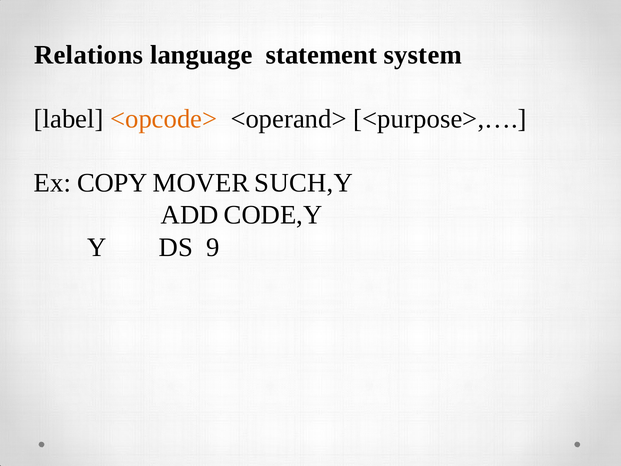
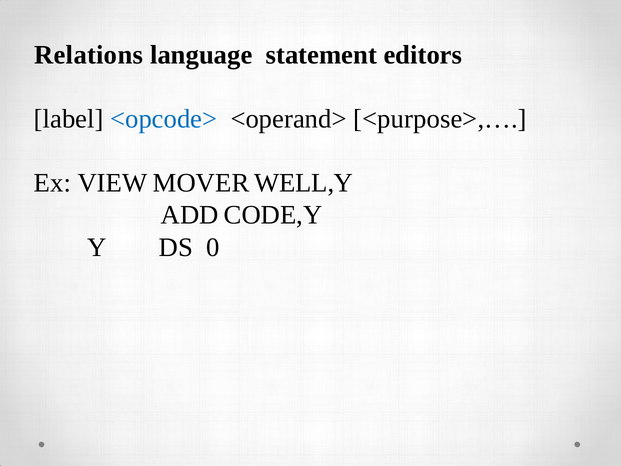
system: system -> editors (423, 55)
<opcode> colour: orange -> blue (164, 119)
COPY: COPY -> VIEW (112, 183)
SUCH,Y: SUCH,Y -> WELL,Y (304, 183)
9: 9 -> 0 (213, 247)
